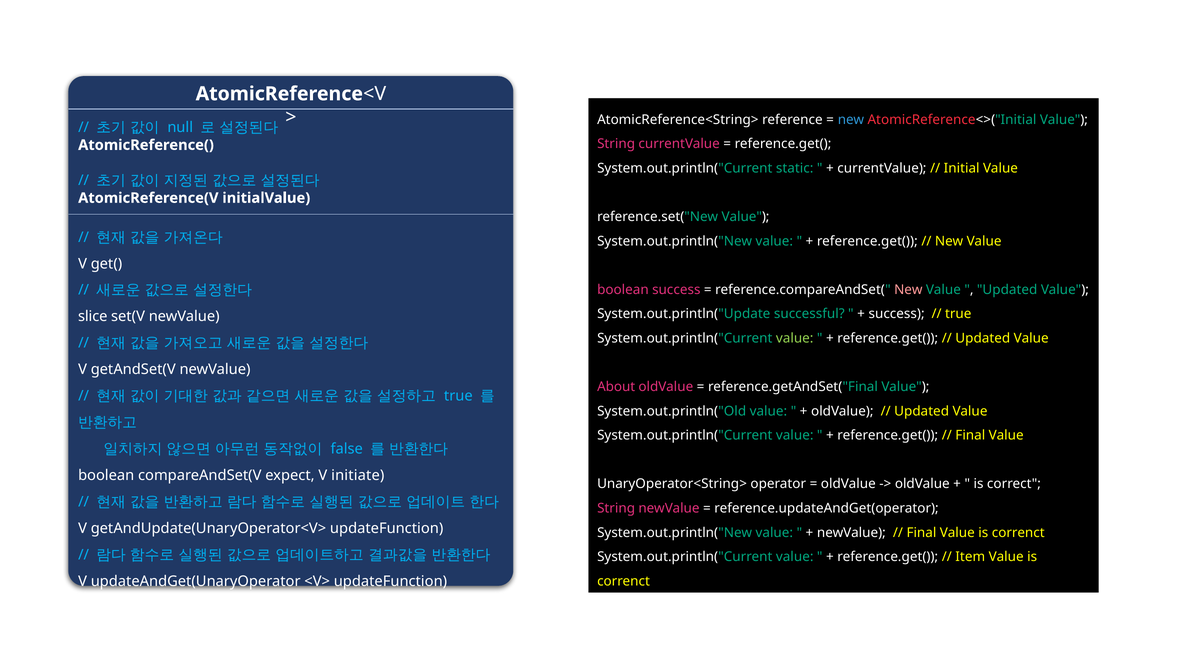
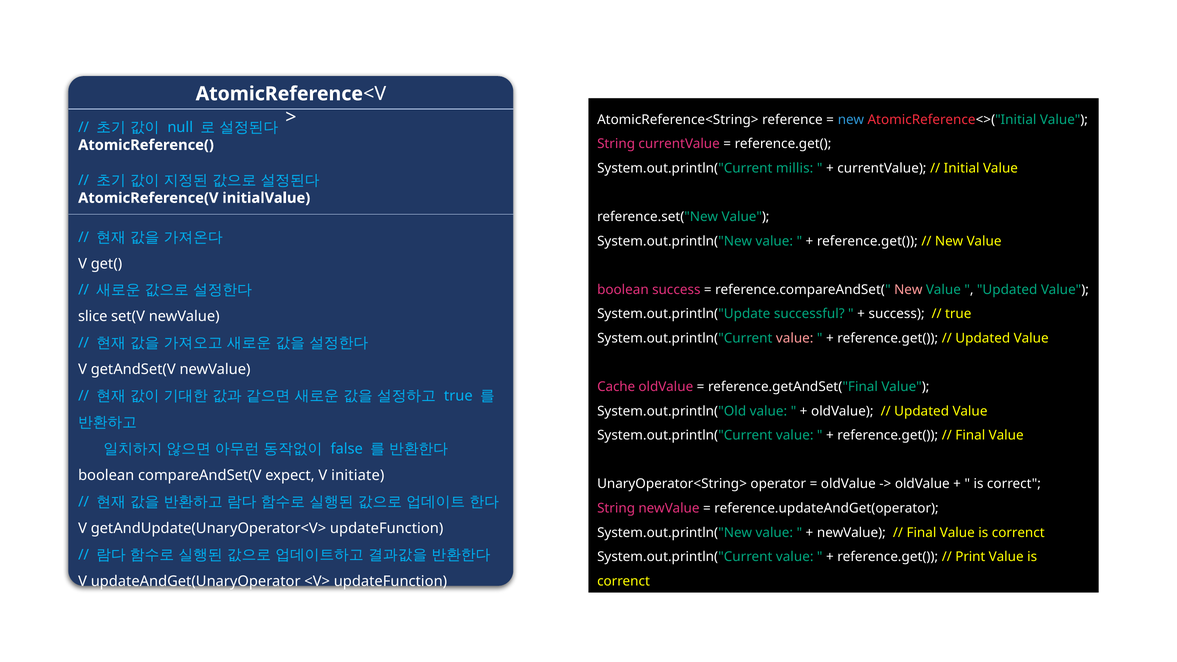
static: static -> millis (795, 168)
value colour: light green -> pink (795, 338)
About: About -> Cache (616, 387)
Item: Item -> Print (970, 557)
